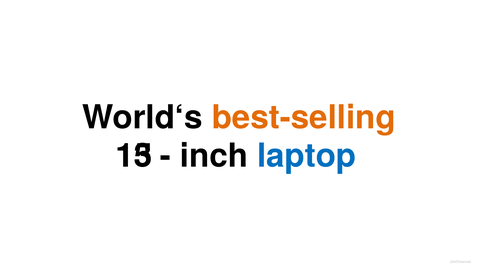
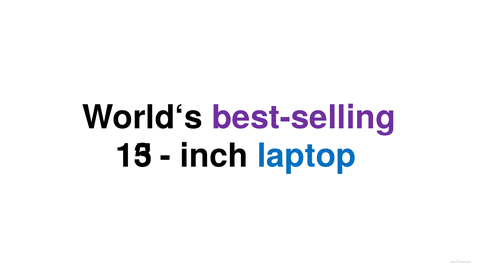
best-selling colour: orange -> purple (304, 118)
